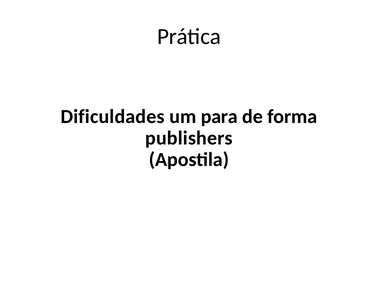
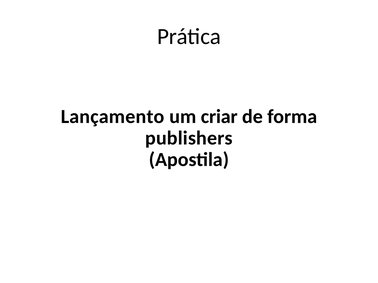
Dificuldades: Dificuldades -> Lançamento (113, 117)
para: para -> criar (219, 117)
